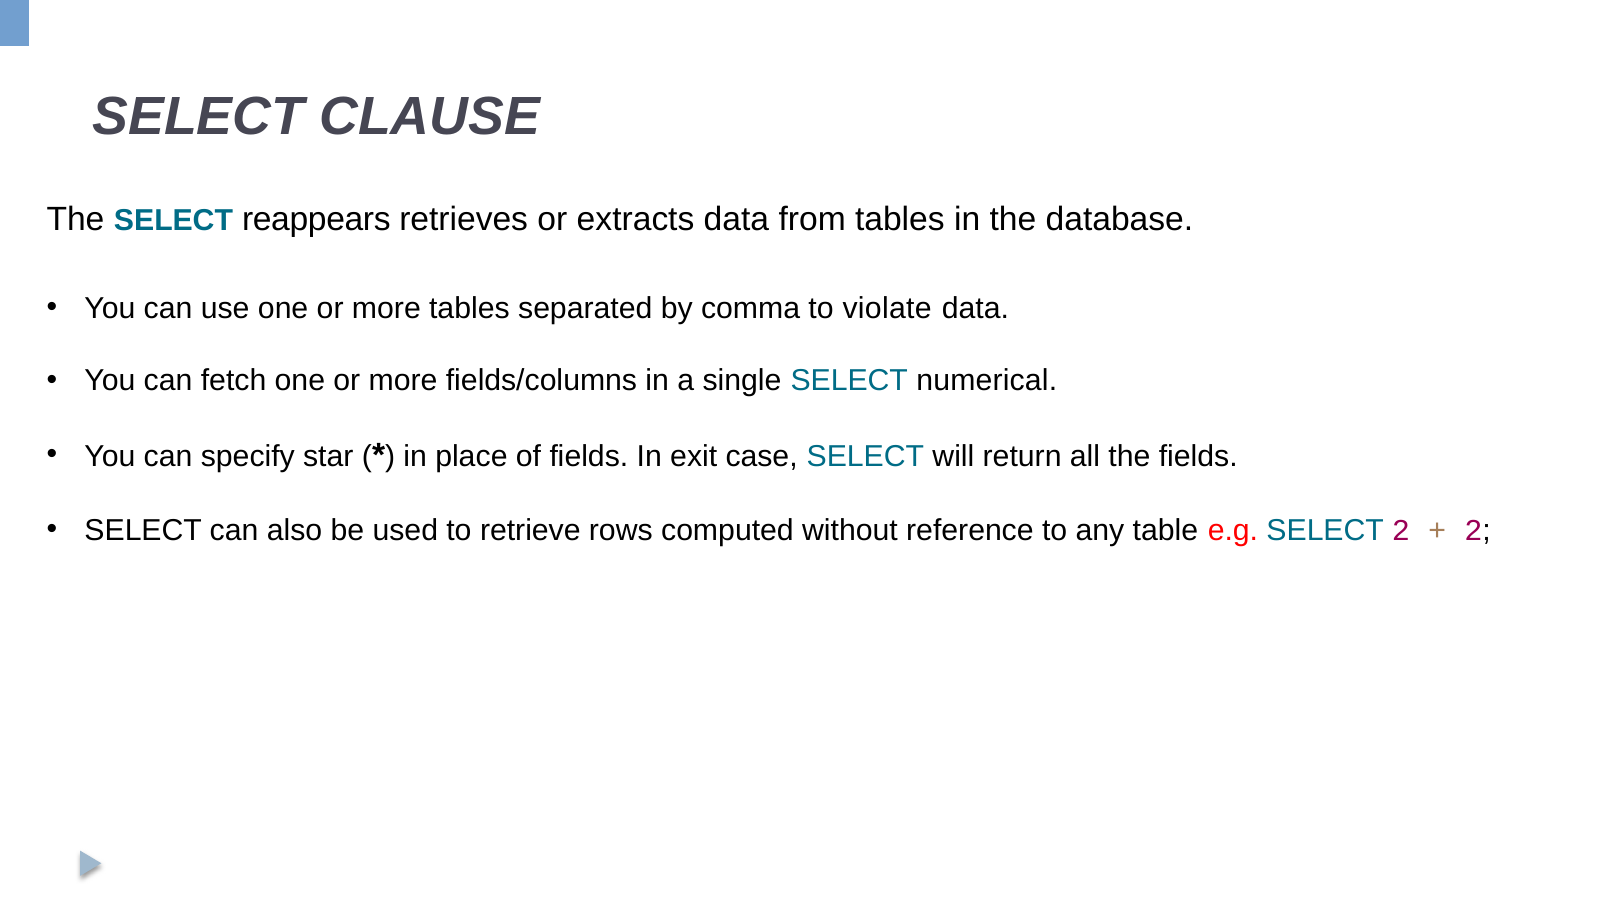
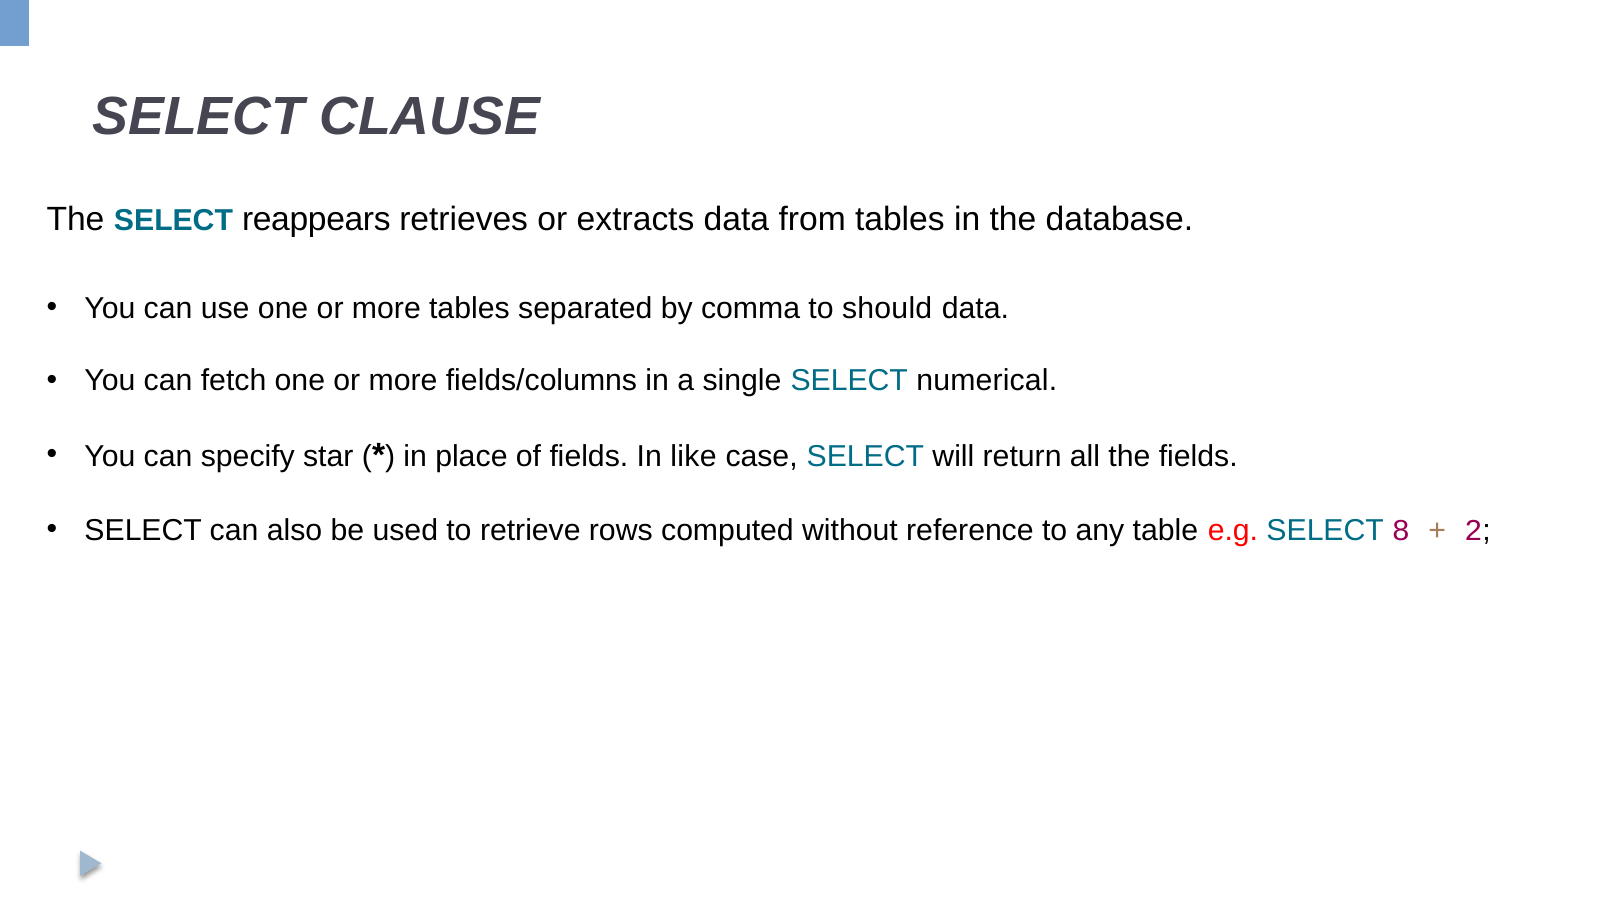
violate: violate -> should (887, 308)
exit: exit -> like (694, 457)
SELECT 2: 2 -> 8 (1401, 530)
